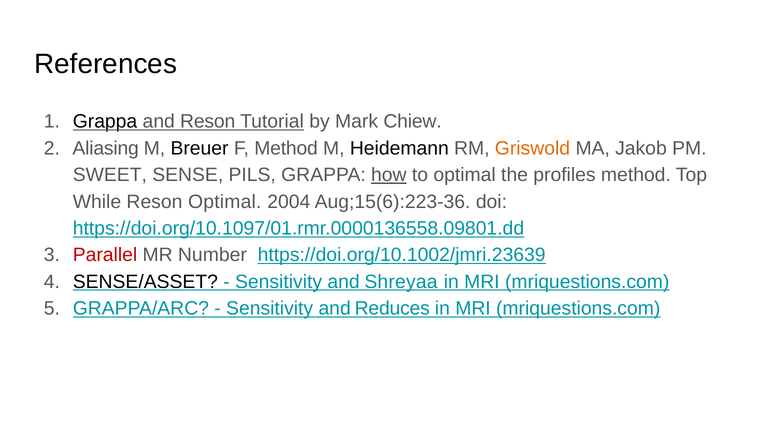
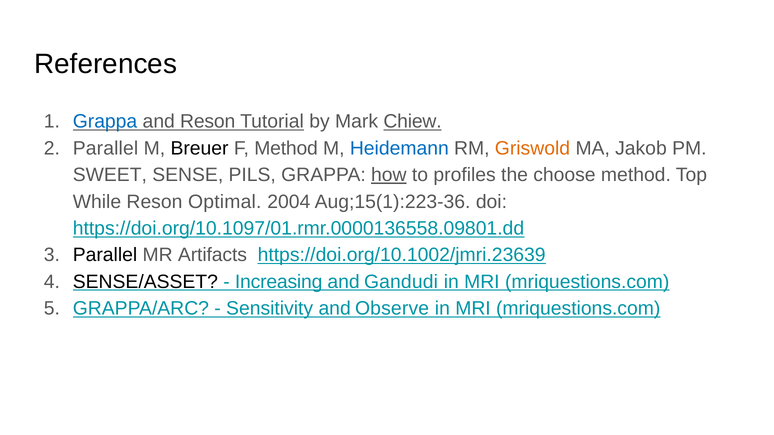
Grappa colour: black -> blue (105, 122)
Chiew underline: none -> present (413, 122)
Aliasing: Aliasing -> Parallel (106, 148)
Heidemann colour: black -> blue (399, 148)
to optimal: optimal -> profiles (465, 175)
profiles: profiles -> choose (564, 175)
Aug;15(6):223-36: Aug;15(6):223-36 -> Aug;15(1):223-36 (393, 202)
Parallel colour: red -> black (105, 255)
Number: Number -> Artifacts (212, 255)
Sensitivity: Sensitivity -> Increasing (279, 282)
Shreyaa: Shreyaa -> Gandudi (401, 282)
Reduces: Reduces -> Observe (392, 309)
